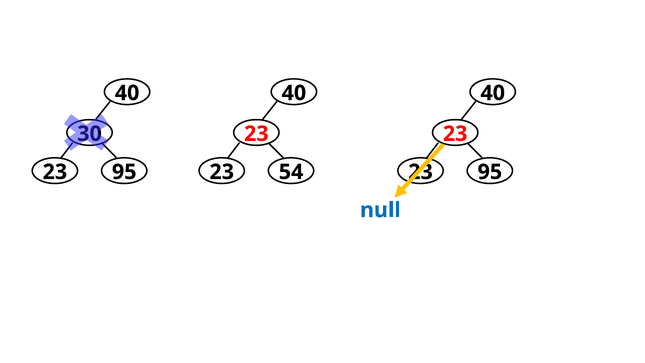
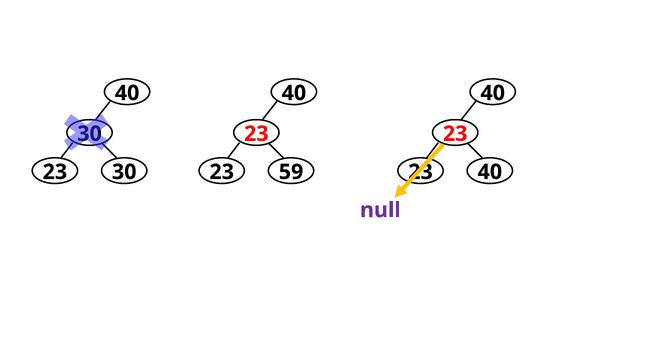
95: 95 -> 30 (124, 172)
54: 54 -> 59 (291, 172)
95: 95 -> 40 (490, 172)
null colour: blue -> purple (380, 210)
